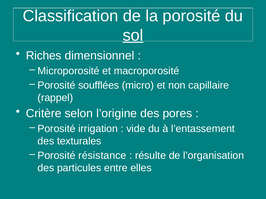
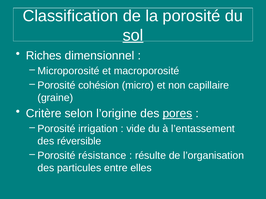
soufflées: soufflées -> cohésion (99, 86)
rappel: rappel -> graine (55, 98)
pores underline: none -> present (177, 114)
texturales: texturales -> réversible (79, 141)
